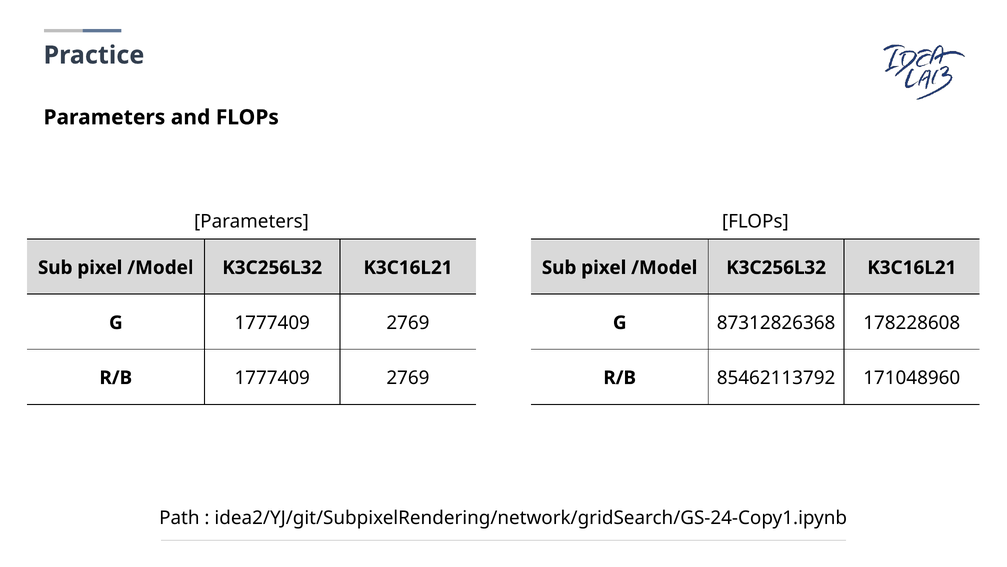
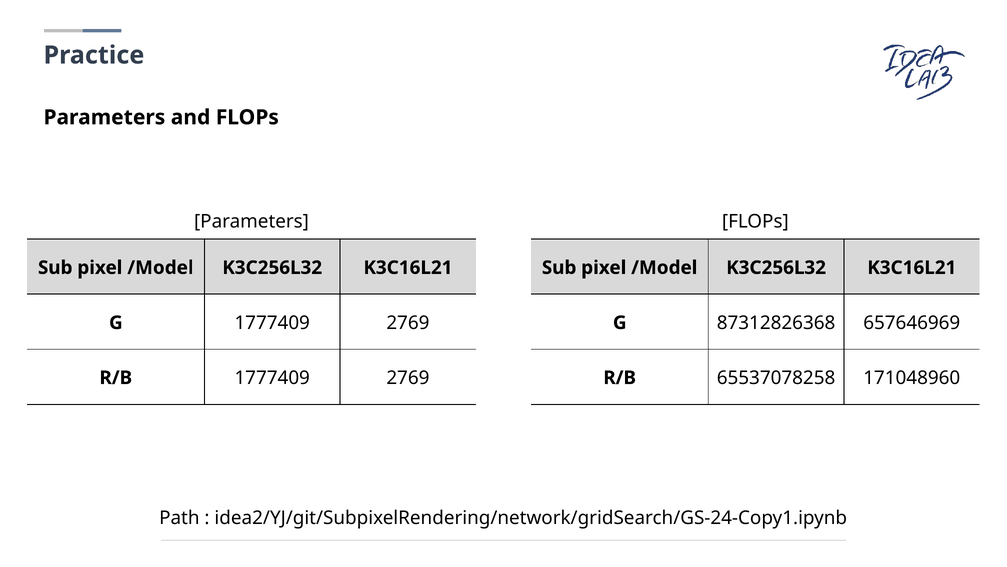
178228608: 178228608 -> 657646969 (912, 322)
85462113792: 85462113792 -> 65537078258 (776, 377)
